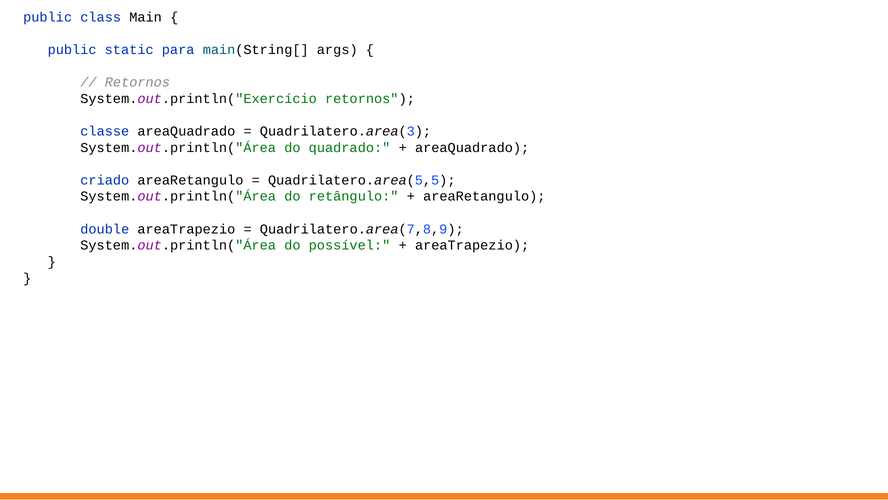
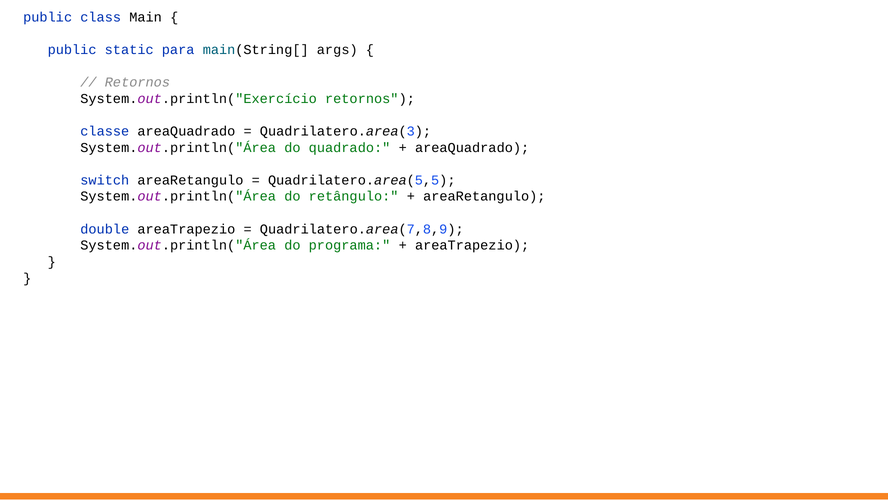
criado: criado -> switch (105, 180)
possível: possível -> programa (349, 245)
